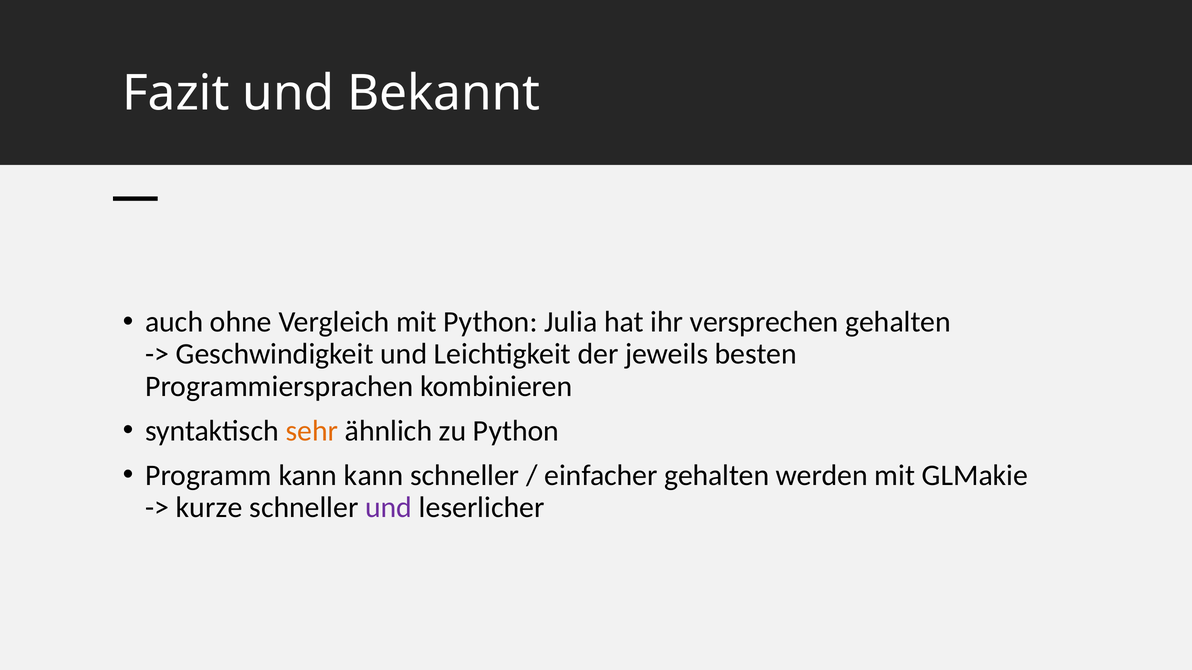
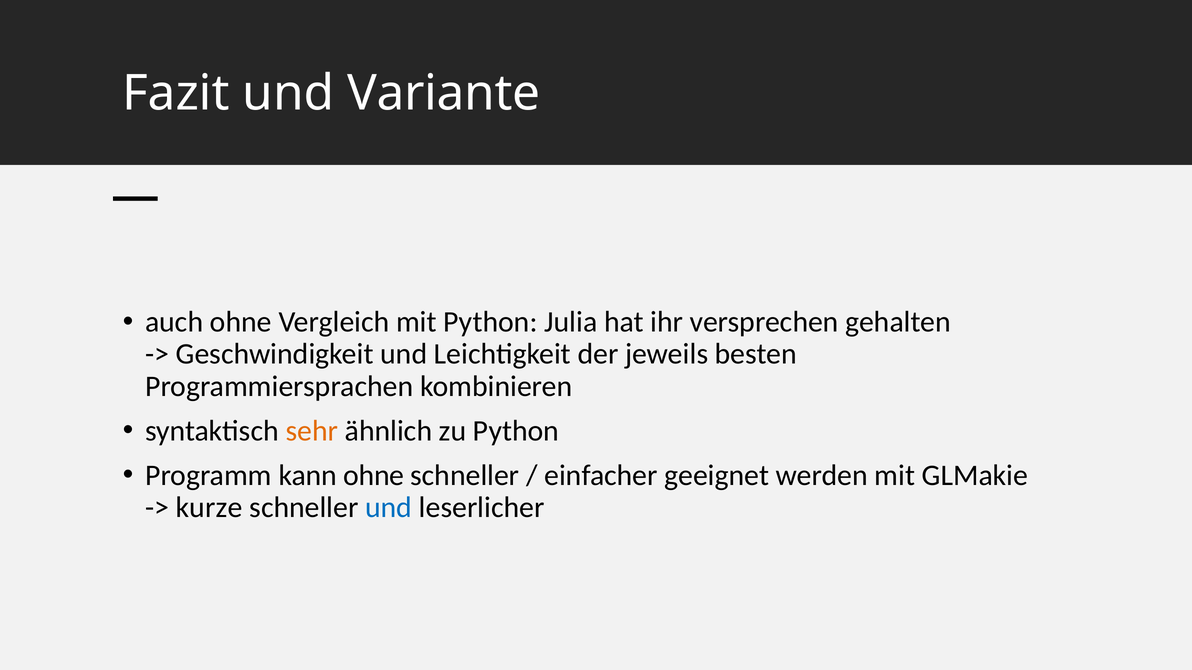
Bekannt: Bekannt -> Variante (444, 93)
kann kann: kann -> ohne (374, 476)
einfacher gehalten: gehalten -> geeignet (717, 476)
und colour: purple -> blue (389, 508)
